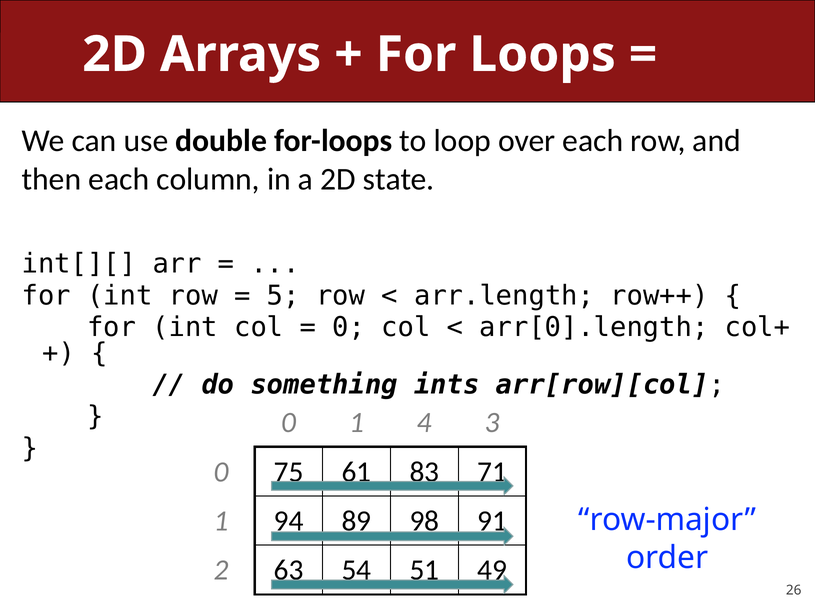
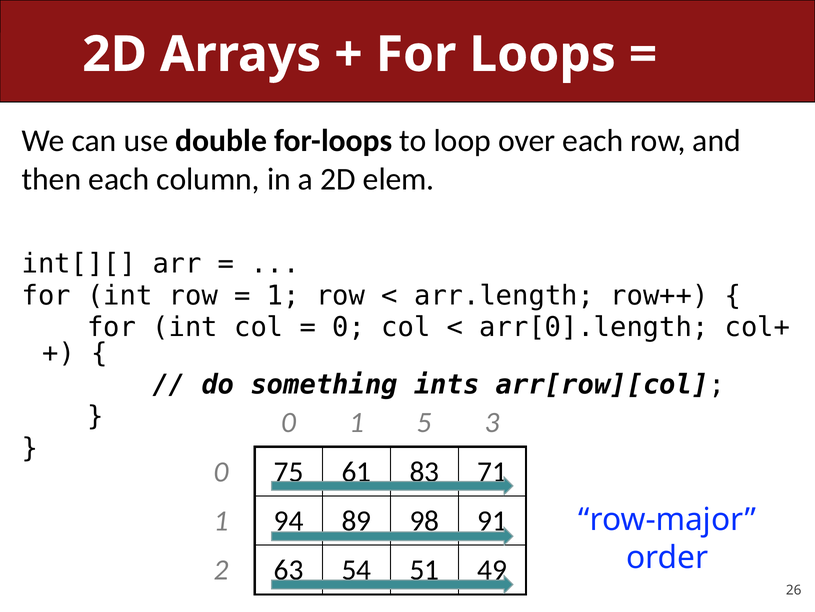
state: state -> elem (399, 179)
5: 5 -> 1 (283, 295)
4: 4 -> 5 (424, 422)
